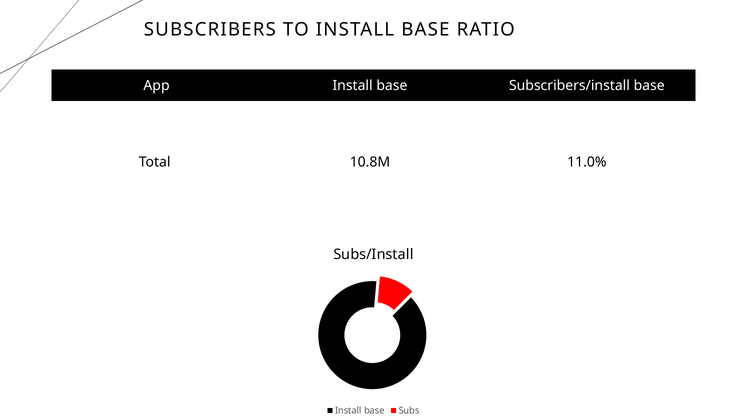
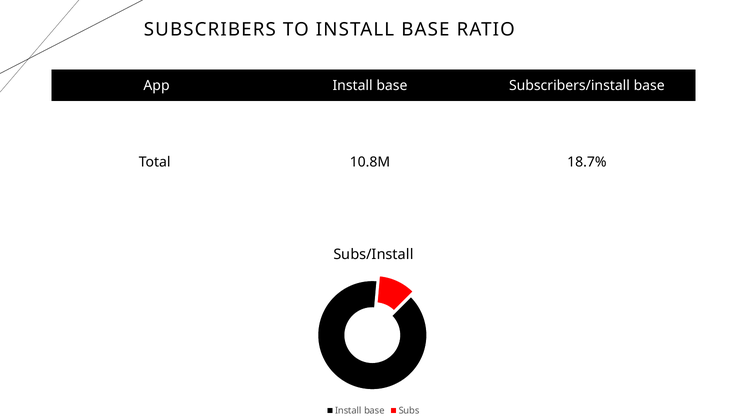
11.0%: 11.0% -> 18.7% (587, 162)
